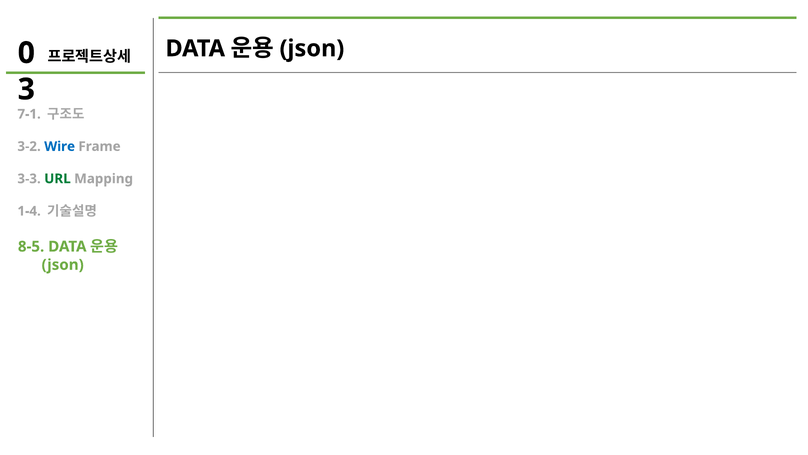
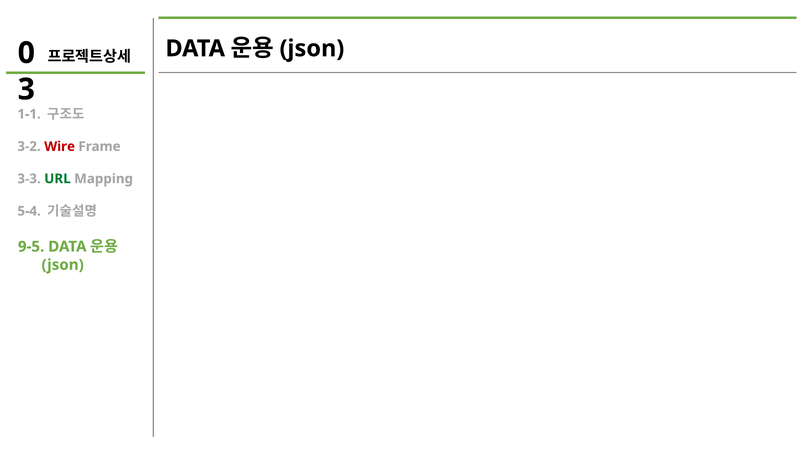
7-1: 7-1 -> 1-1 (29, 114)
Wire colour: blue -> red (60, 146)
1-4: 1-4 -> 5-4 (29, 211)
8-5: 8-5 -> 9-5 (31, 246)
